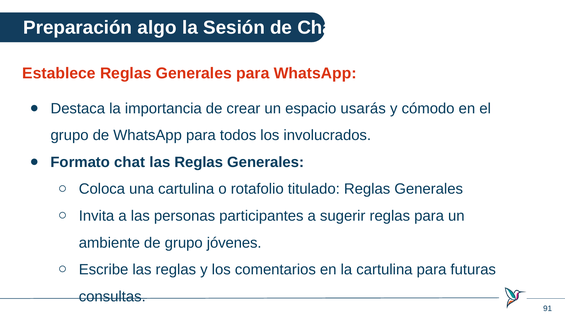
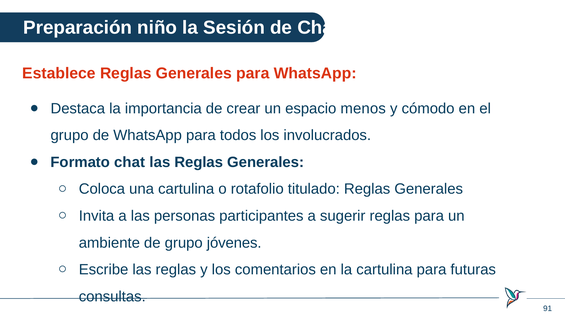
algo: algo -> niño (157, 28)
usarás: usarás -> menos (363, 108)
